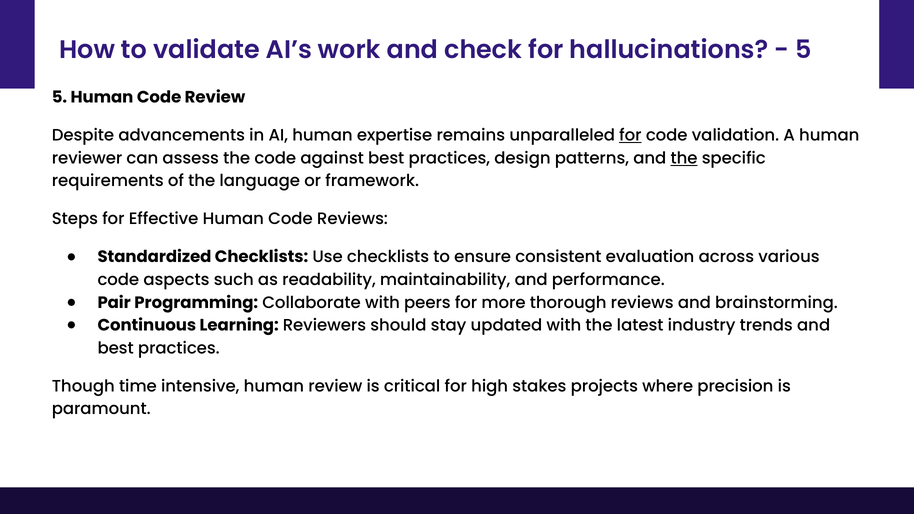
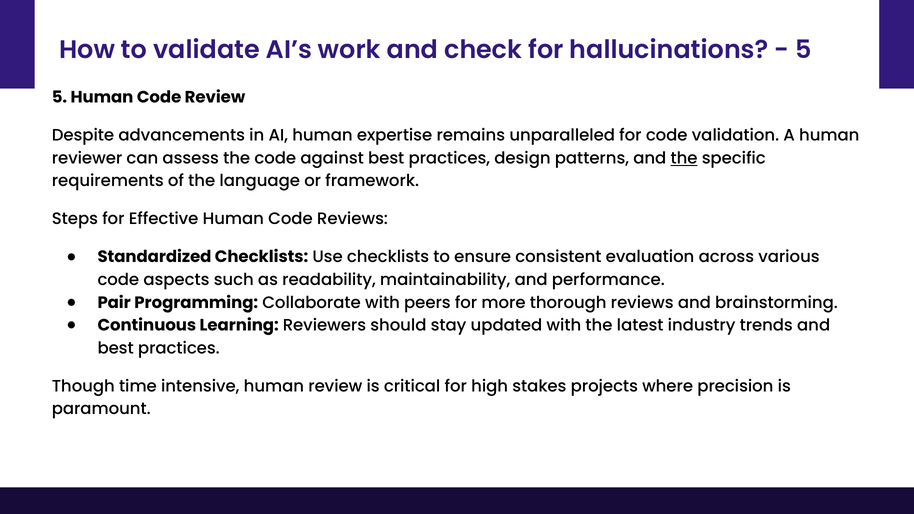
for underline: present -> none (630, 136)
